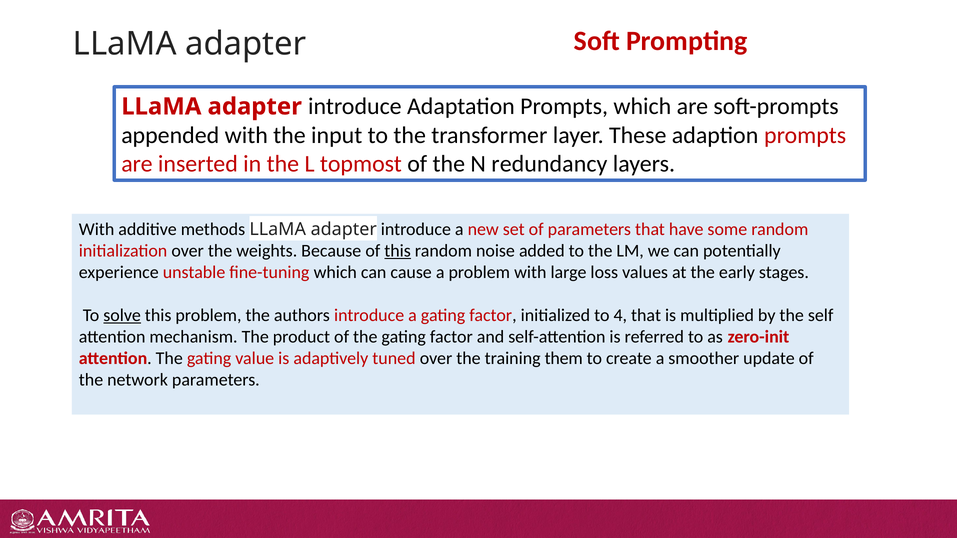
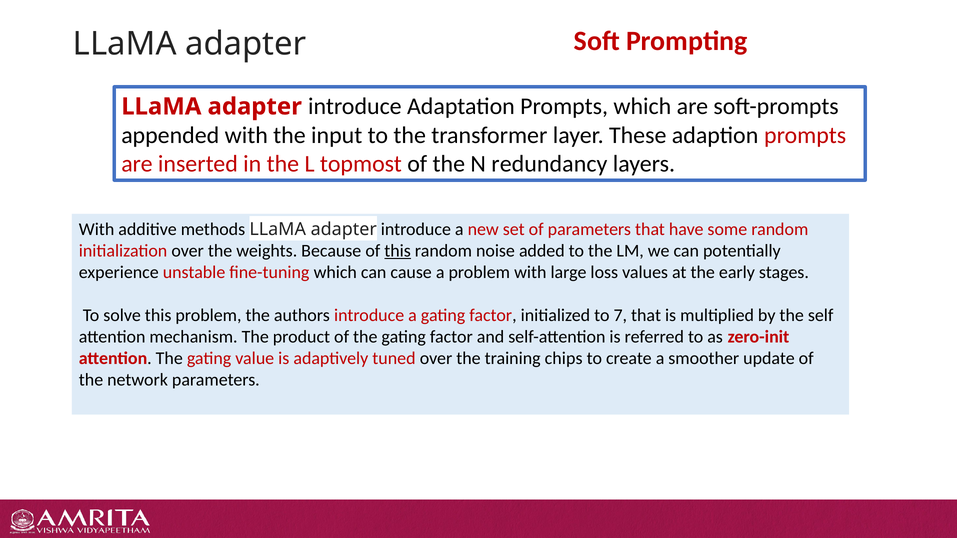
solve underline: present -> none (122, 316)
4: 4 -> 7 (620, 316)
them: them -> chips (564, 359)
